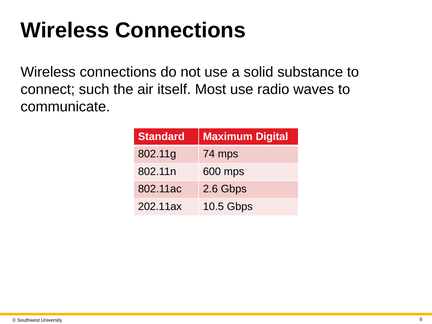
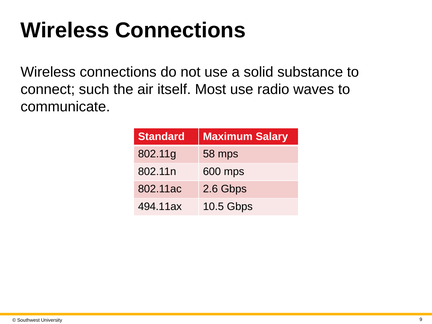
Digital: Digital -> Salary (272, 136)
74: 74 -> 58 (209, 154)
202.11ax: 202.11ax -> 494.11ax (160, 207)
